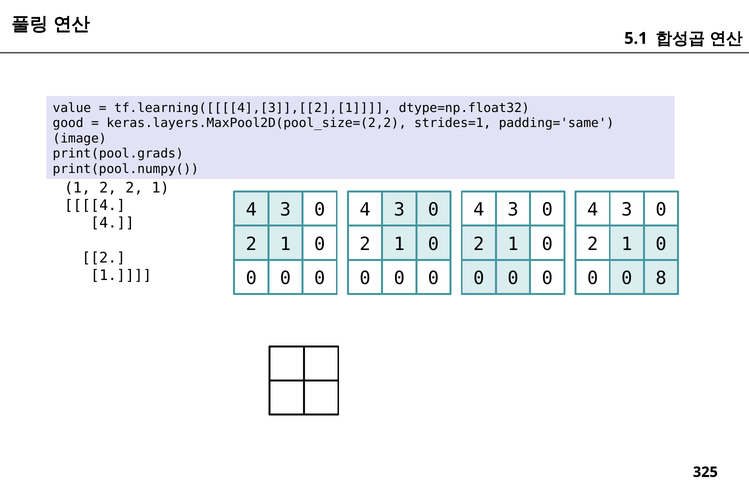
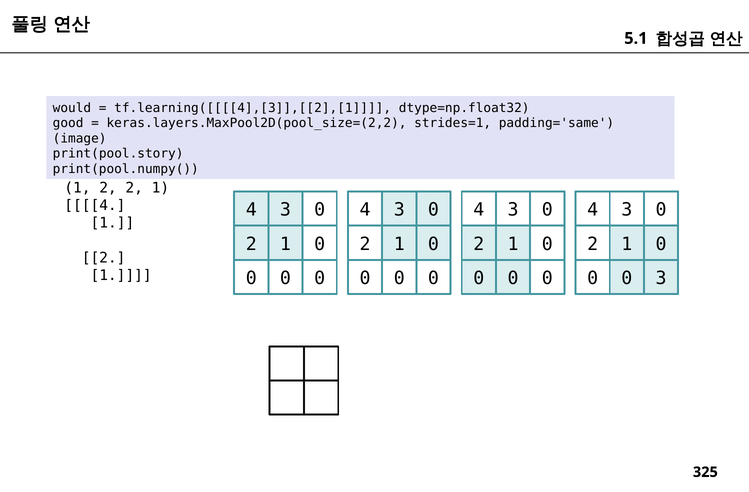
value: value -> would (72, 108)
print(pool.grads: print(pool.grads -> print(pool.story (118, 154)
4: 4 -> 1 (112, 223)
0 8: 8 -> 3 (661, 278)
